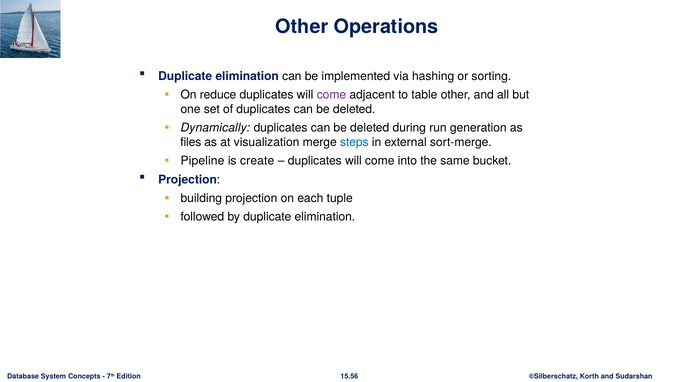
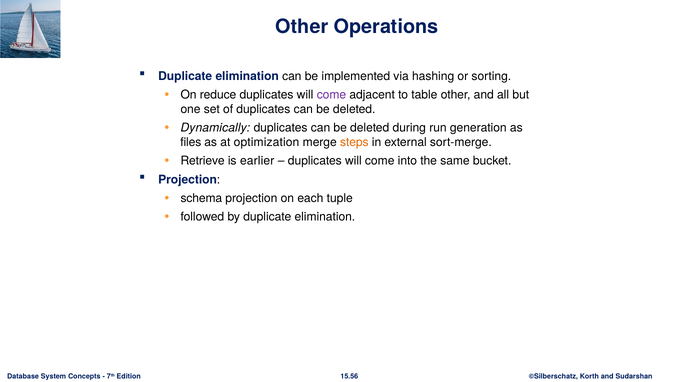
visualization: visualization -> optimization (267, 142)
steps colour: blue -> orange (354, 142)
Pipeline: Pipeline -> Retrieve (203, 161)
create: create -> earlier (257, 161)
building: building -> schema (201, 198)
